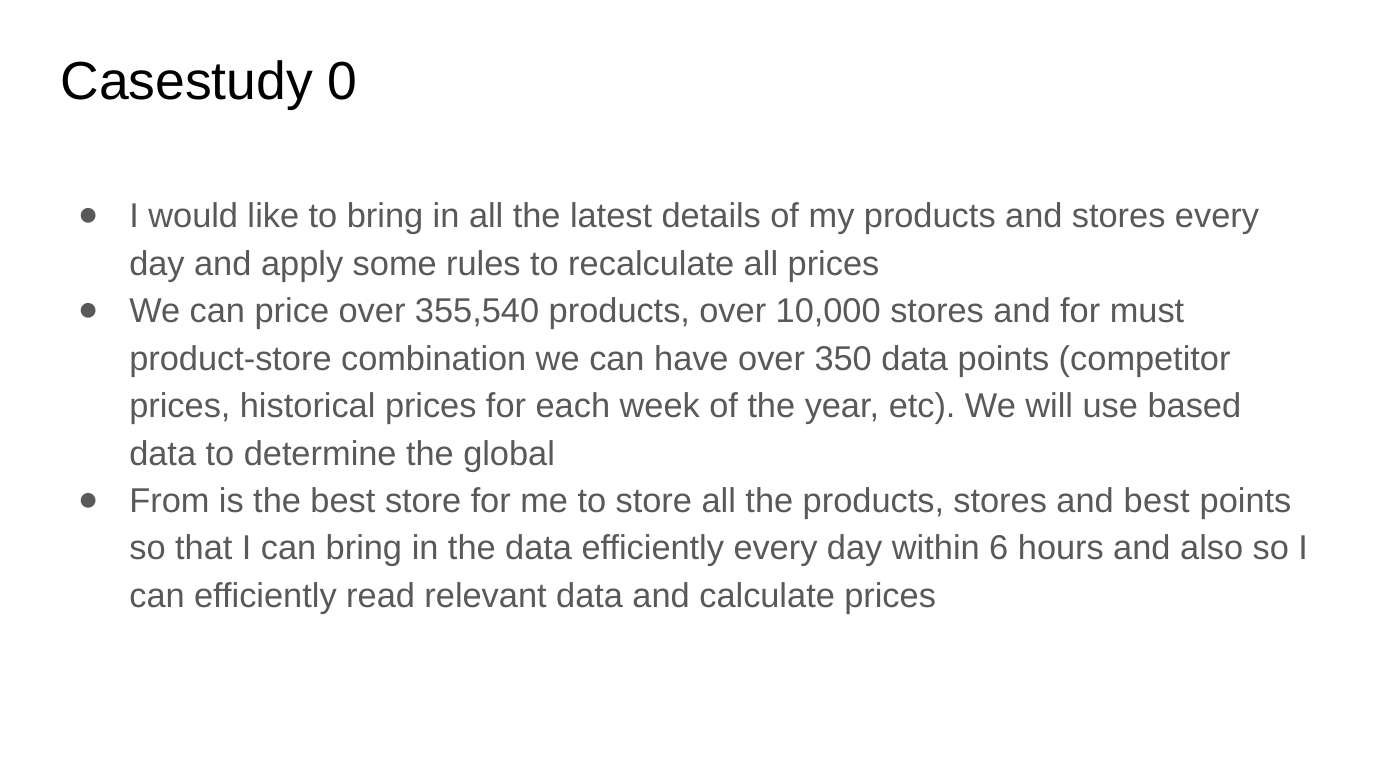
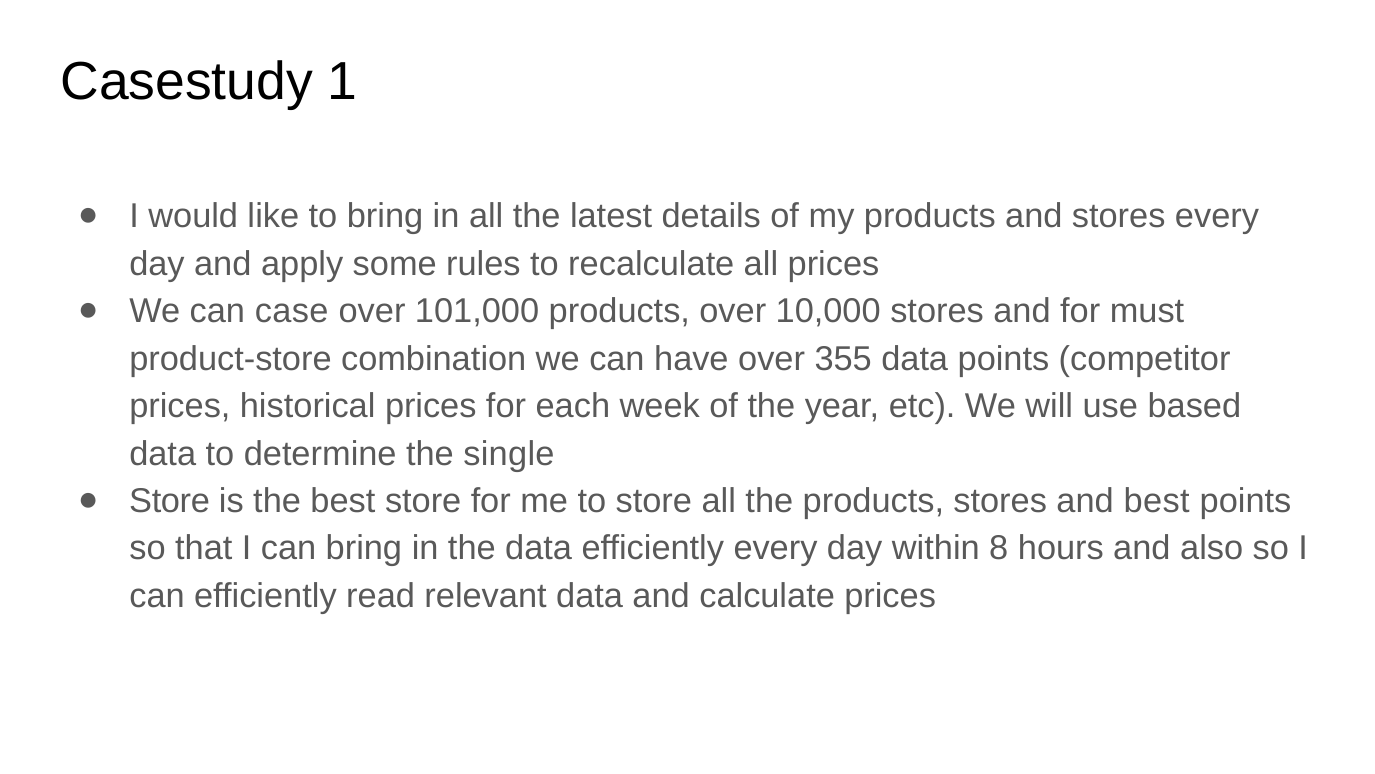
0: 0 -> 1 (342, 82)
price: price -> case (292, 311)
355,540: 355,540 -> 101,000 (477, 311)
350: 350 -> 355 (843, 358)
global: global -> single (509, 453)
From: From -> Store (170, 501)
6: 6 -> 8 (999, 548)
